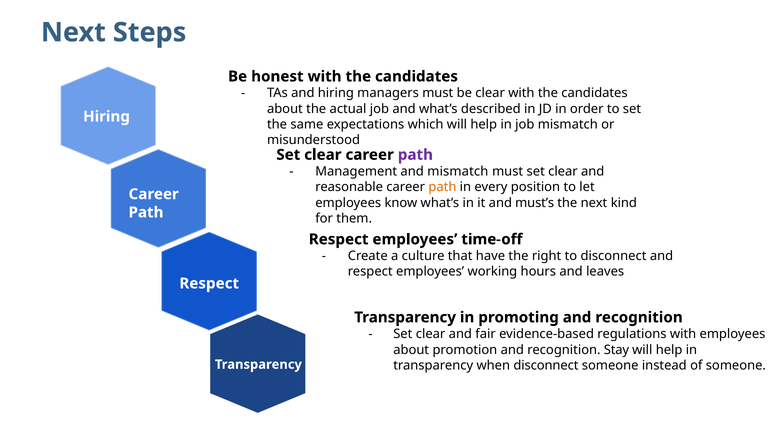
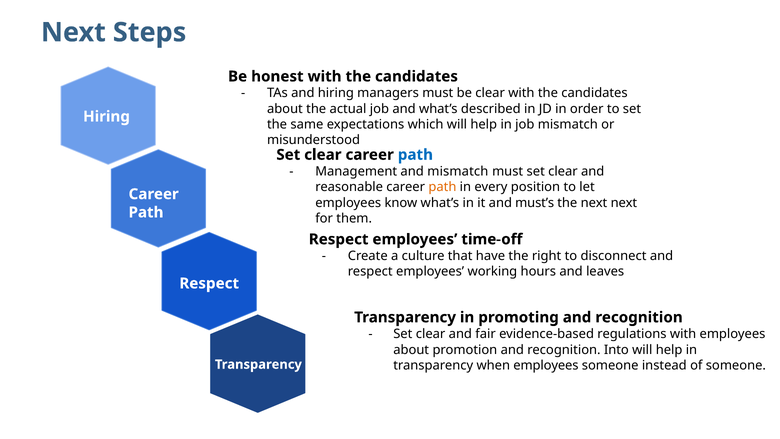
path colour: purple -> blue (415, 155)
next kind: kind -> next (624, 203)
Stay: Stay -> Into (616, 350)
when disconnect: disconnect -> employees (546, 365)
